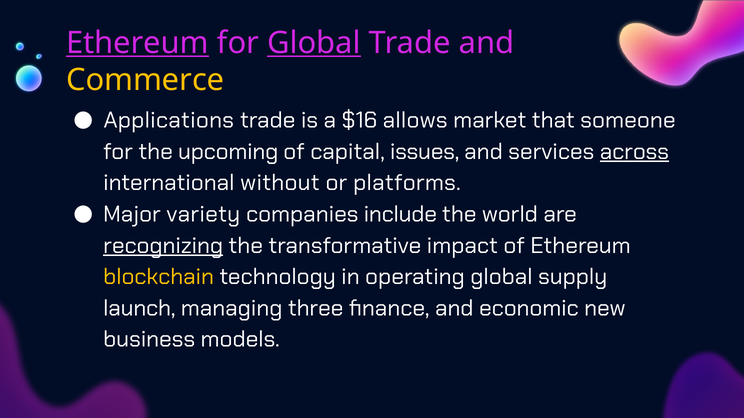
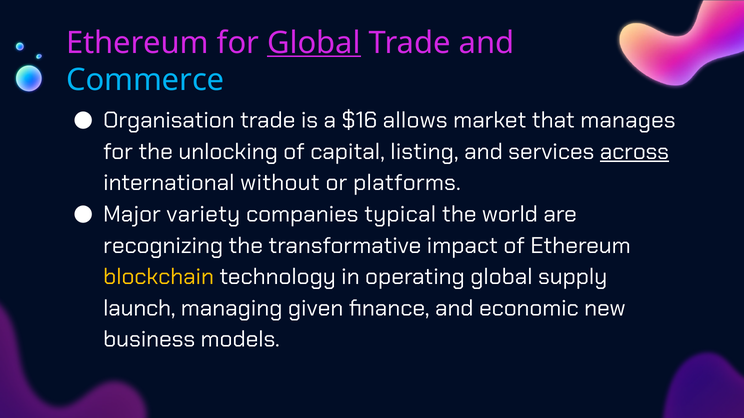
Ethereum underline: present -> none (137, 43)
Commerce colour: yellow -> light blue (145, 80)
Applications: Applications -> Organisation (169, 121)
someone: someone -> manages (628, 121)
upcoming: upcoming -> unlocking (228, 152)
issues: issues -> listing (425, 152)
include: include -> typical (400, 215)
recognizing underline: present -> none (163, 246)
three: three -> given (316, 309)
